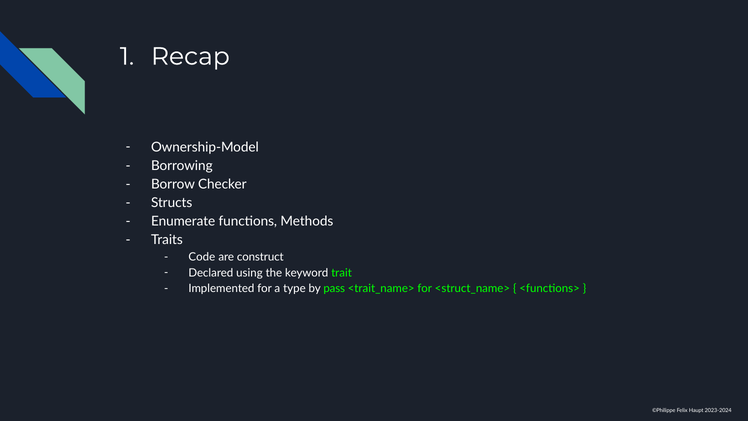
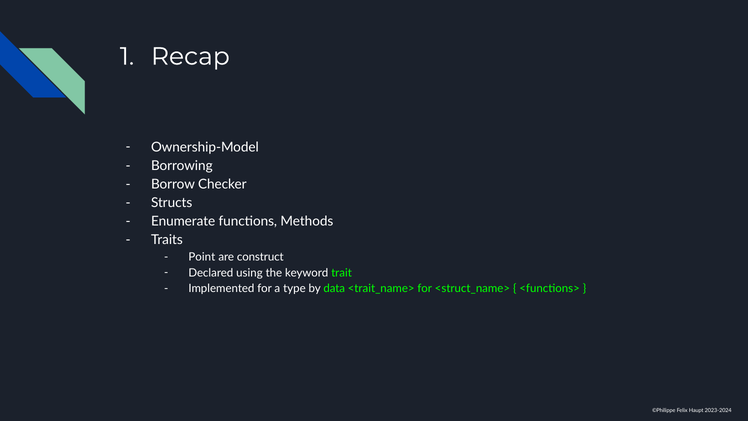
Code: Code -> Point (202, 257)
pass: pass -> data (334, 288)
